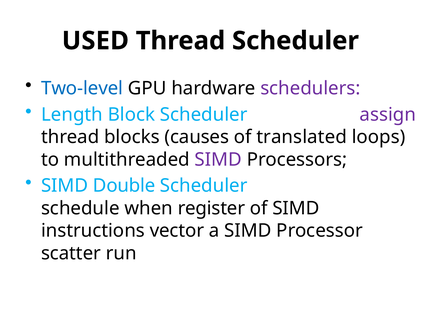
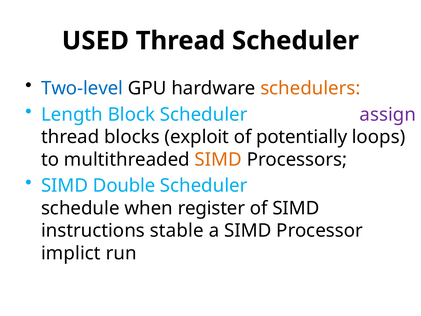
schedulers colour: purple -> orange (310, 88)
causes: causes -> exploit (197, 137)
translated: translated -> potentially (302, 137)
SIMD colour: purple -> orange (218, 159)
vector: vector -> stable (177, 231)
scatter: scatter -> implict (71, 253)
